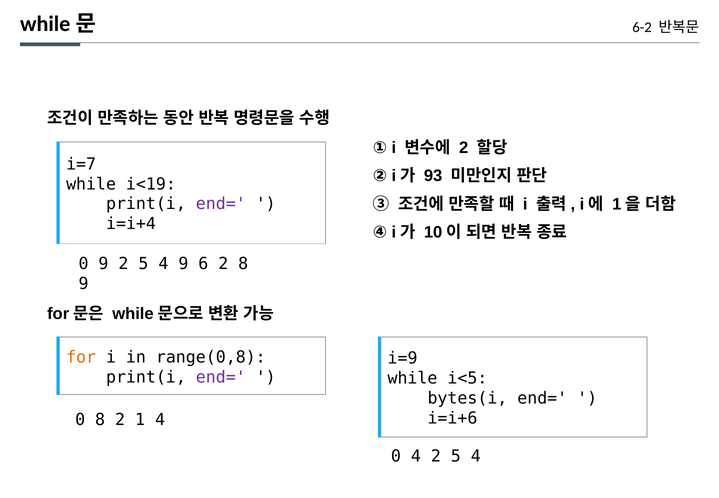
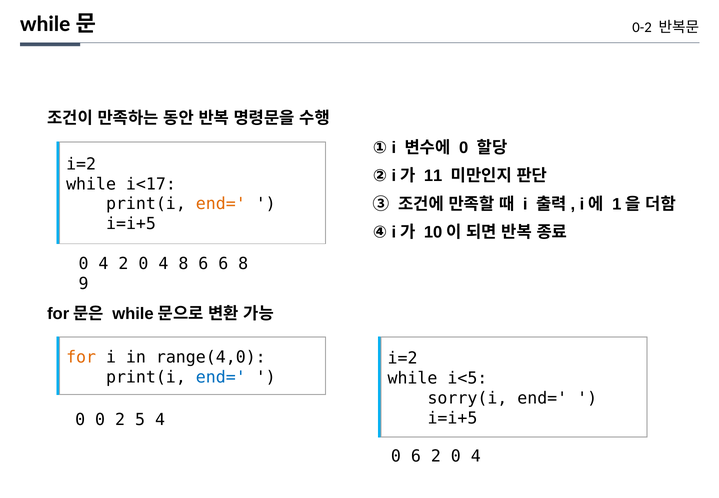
6-2: 6-2 -> 0-2 (642, 27)
2: 2 -> 0 (464, 148)
i=7: i=7 -> i=2 (81, 164)
93: 93 -> 11 (433, 176)
i<19: i<19 -> i<17 (151, 184)
end= colour: purple -> orange (221, 204)
i=i+4: i=i+4 -> i=i+5 (131, 224)
9: 9 -> 4 (103, 264)
5: 5 -> 0 (143, 264)
4 9: 9 -> 8 (183, 264)
6 2: 2 -> 6 (223, 264)
range(0,8: range(0,8 -> range(4,0 (211, 357)
i=9: i=9 -> i=2 (403, 358)
end= colour: purple -> blue (221, 377)
bytes(i: bytes(i -> sorry(i (467, 398)
i=i+6: i=i+6 -> i=i+5 (452, 418)
0 8: 8 -> 0 (100, 419)
1: 1 -> 5 (140, 419)
0 4: 4 -> 6 (416, 456)
5: 5 -> 0 (456, 456)
